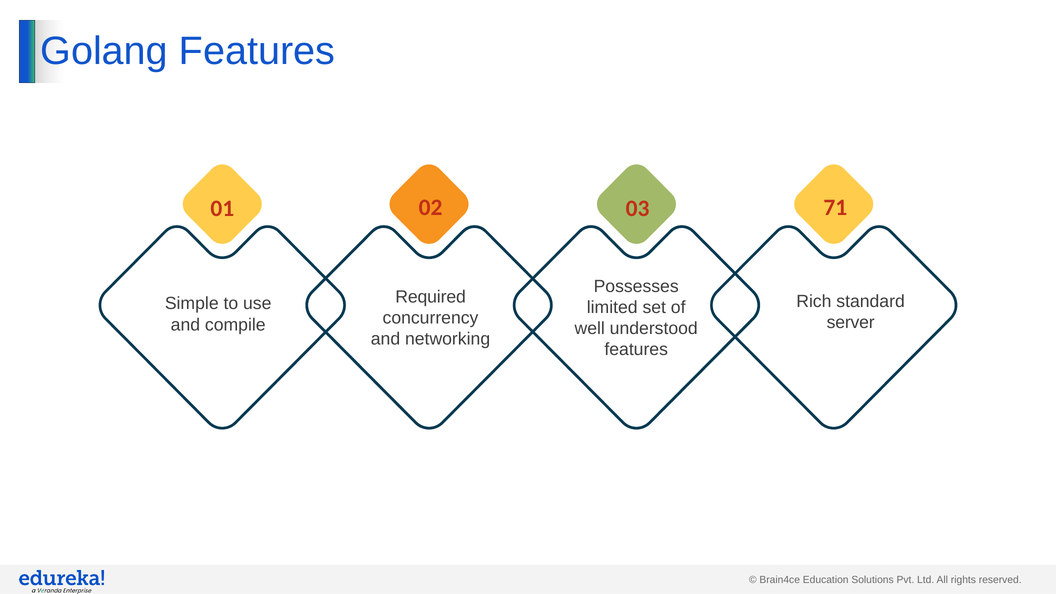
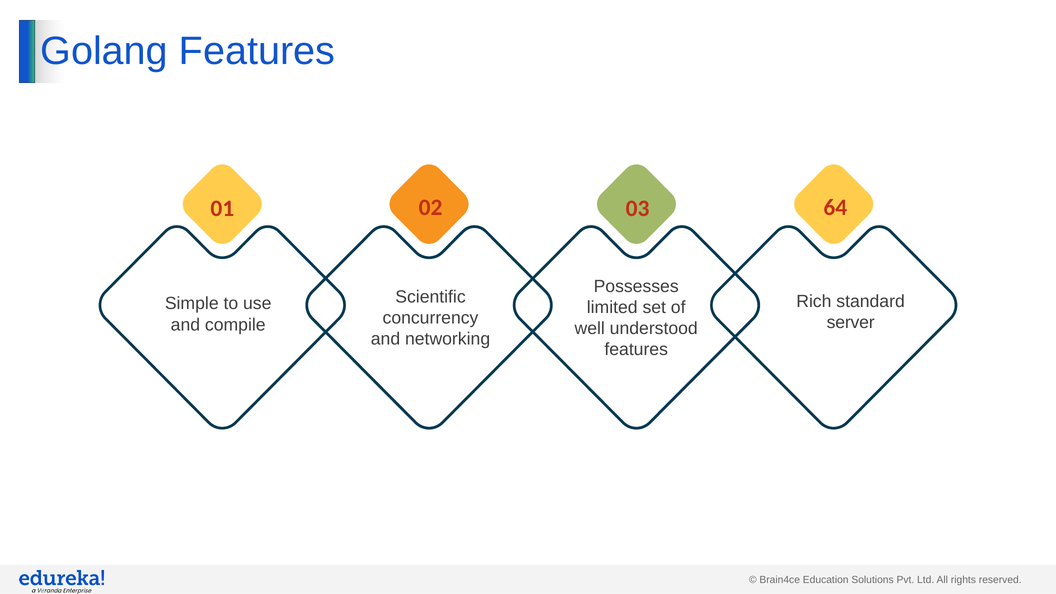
71: 71 -> 64 (835, 208)
Required: Required -> Scientific (431, 297)
